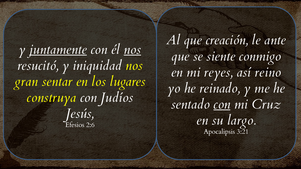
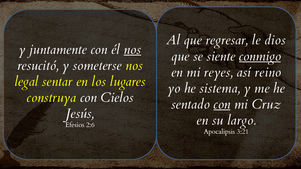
creación: creación -> regresar (227, 40)
ante: ante -> dios (275, 40)
juntamente underline: present -> none (58, 49)
conmigo underline: none -> present (260, 56)
iniquidad: iniquidad -> someterse (97, 66)
gran: gran -> legal (26, 82)
reinado: reinado -> sistema (220, 88)
Judíos: Judíos -> Cielos (117, 98)
